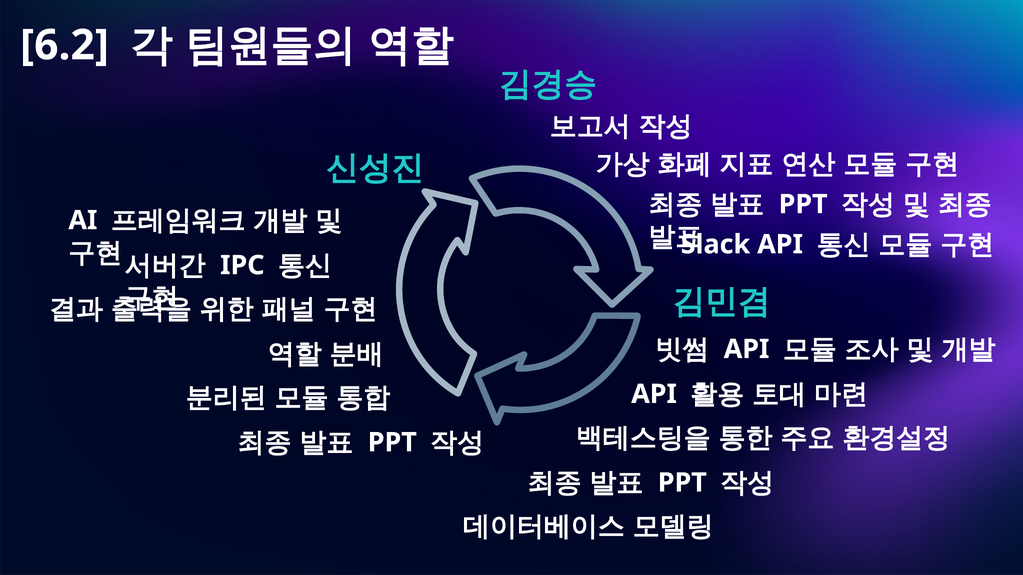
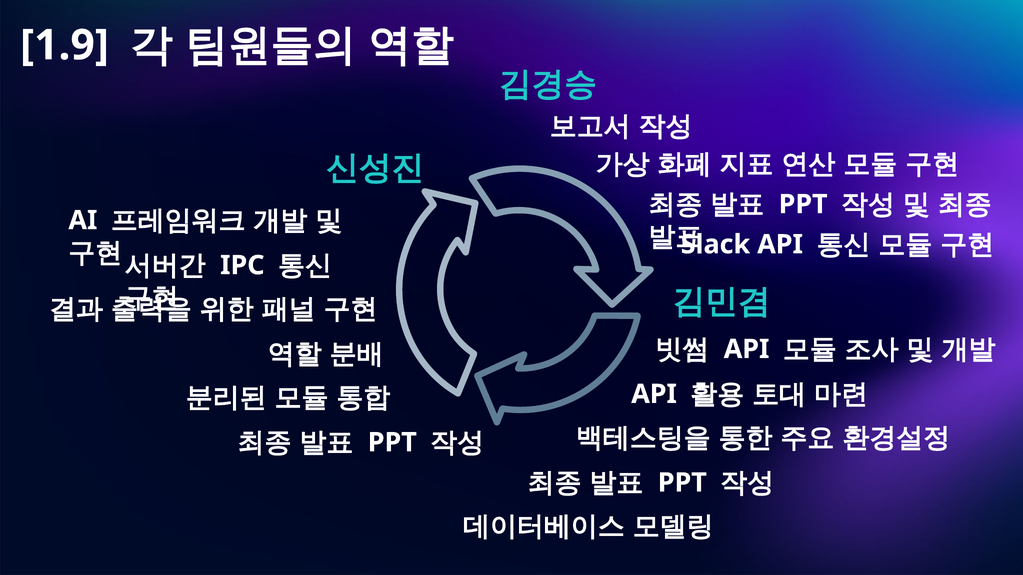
6.2: 6.2 -> 1.9 (64, 45)
